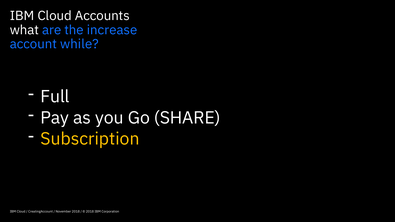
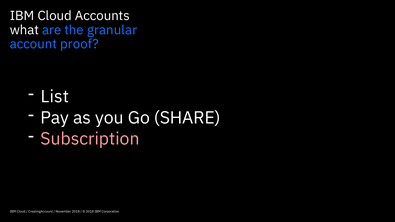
increase: increase -> granular (112, 30)
while: while -> proof (79, 44)
Full: Full -> List (55, 97)
Subscription colour: yellow -> pink (90, 139)
